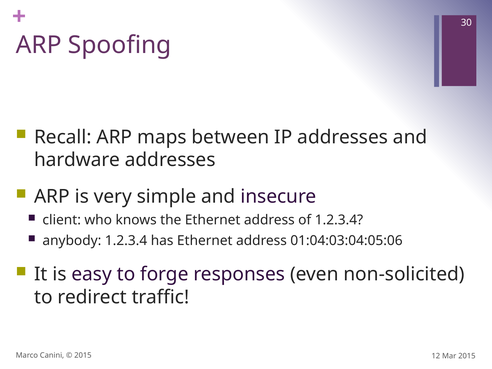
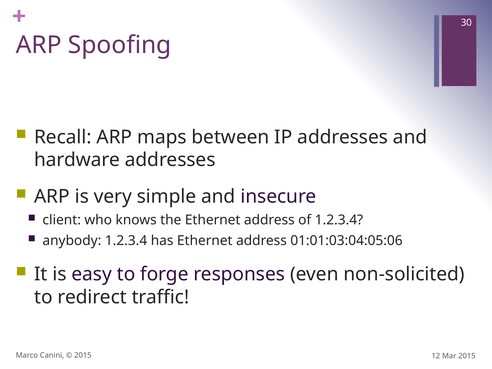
01:04:03:04:05:06: 01:04:03:04:05:06 -> 01:01:03:04:05:06 (346, 241)
